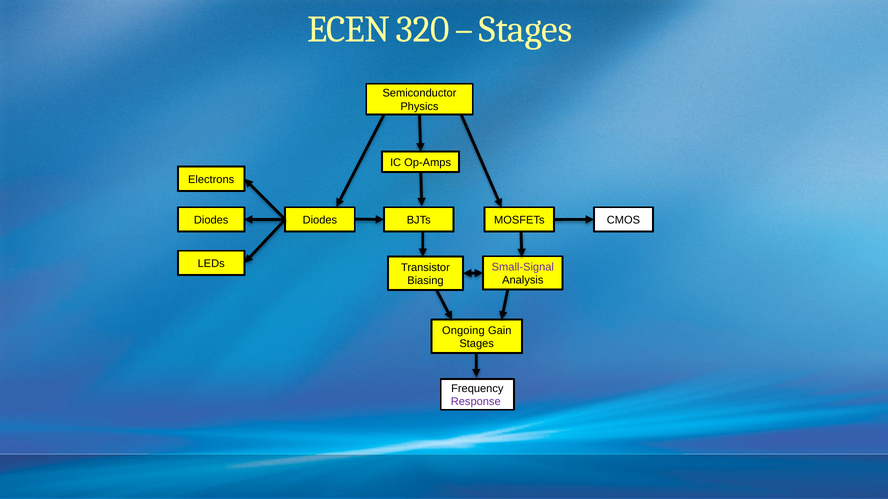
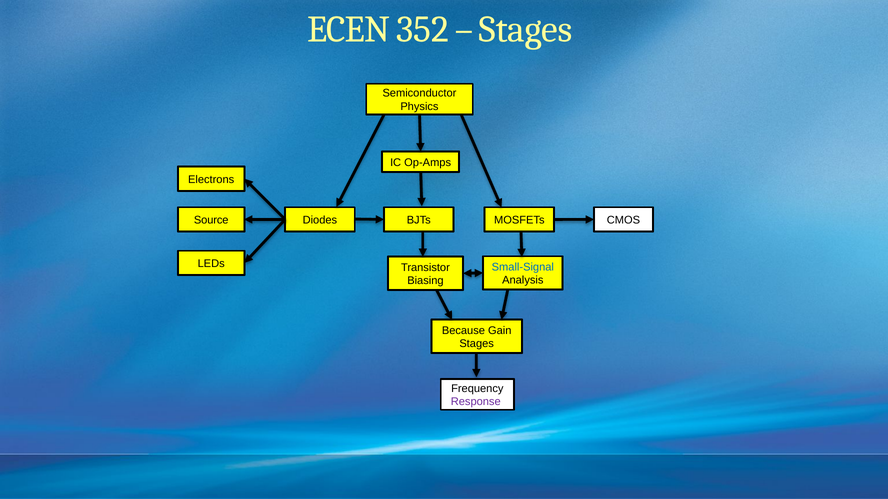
320: 320 -> 352 (423, 30)
Diodes: Diodes -> Source (211, 220)
Small-Signal colour: purple -> blue (523, 267)
Ongoing: Ongoing -> Because (463, 331)
